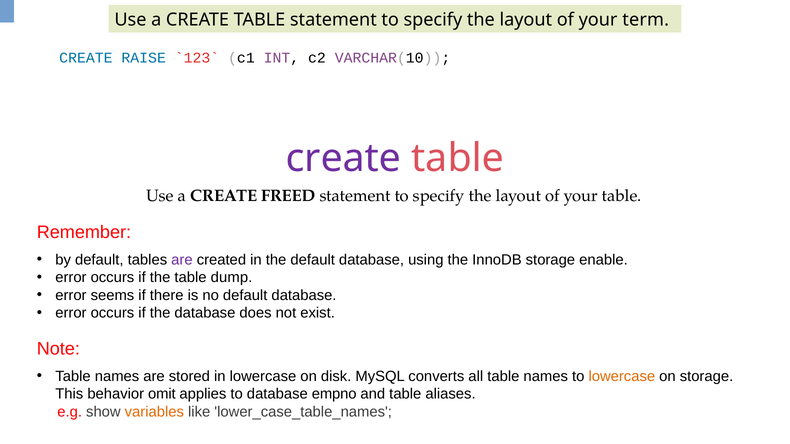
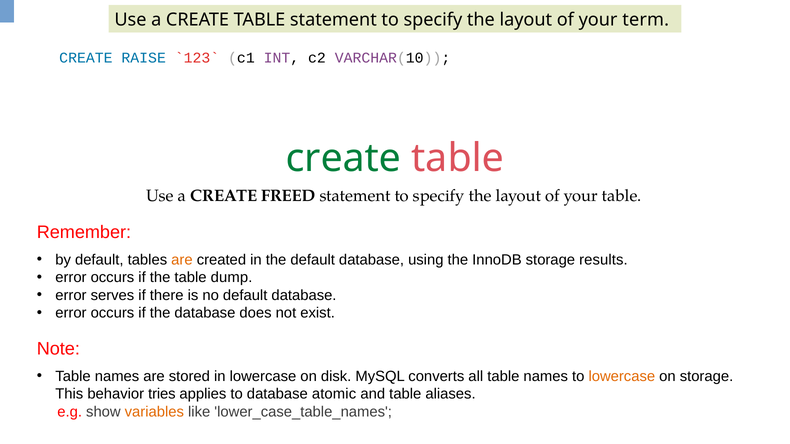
create colour: purple -> green (343, 158)
are colour: purple -> orange (182, 260)
enable: enable -> results (603, 260)
seems: seems -> serves (112, 296)
omit: omit -> tries (162, 394)
empno: empno -> atomic (334, 394)
